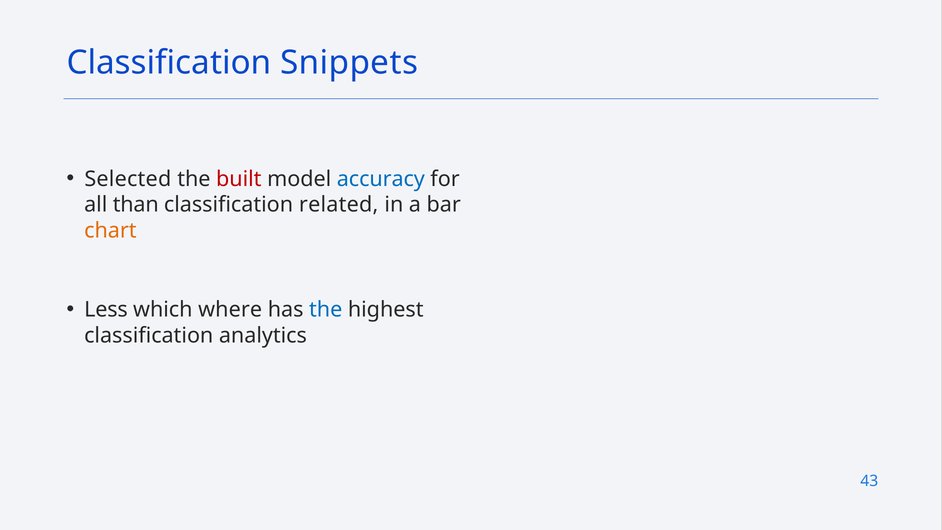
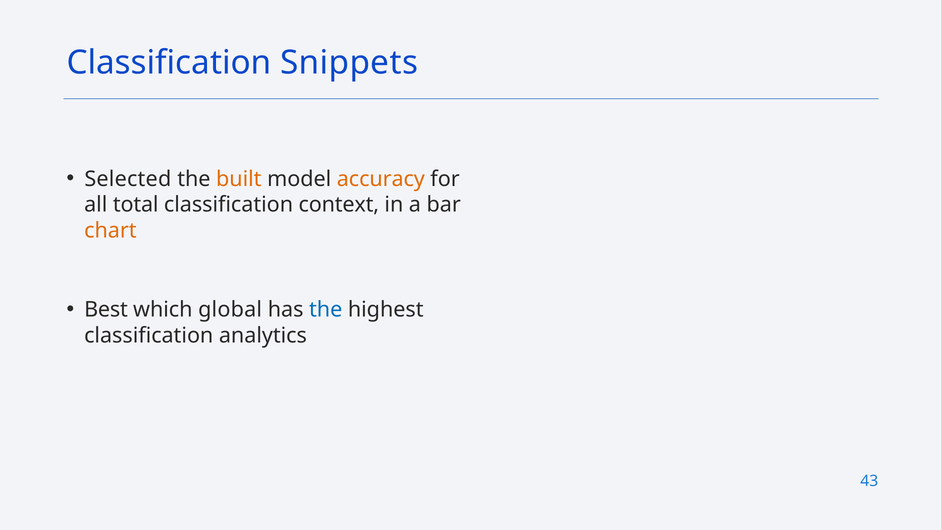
built colour: red -> orange (239, 179)
accuracy colour: blue -> orange (381, 179)
than: than -> total (136, 205)
related: related -> context (339, 205)
Less: Less -> Best (106, 310)
where: where -> global (230, 310)
